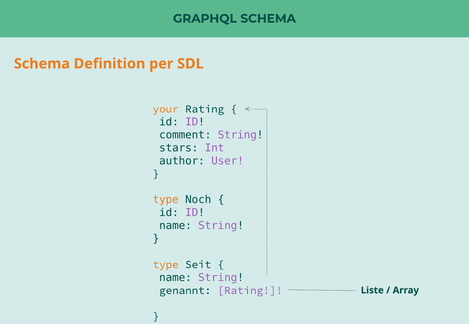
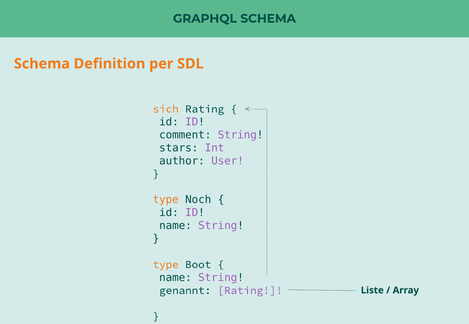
your: your -> sich (166, 109)
Seit: Seit -> Boot (198, 265)
